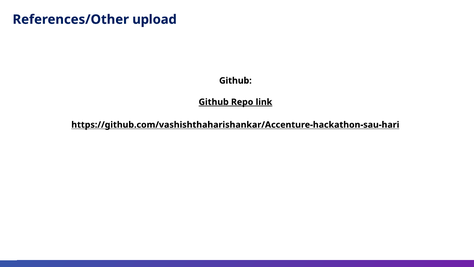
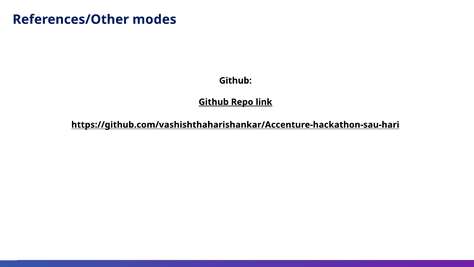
upload: upload -> modes (154, 19)
